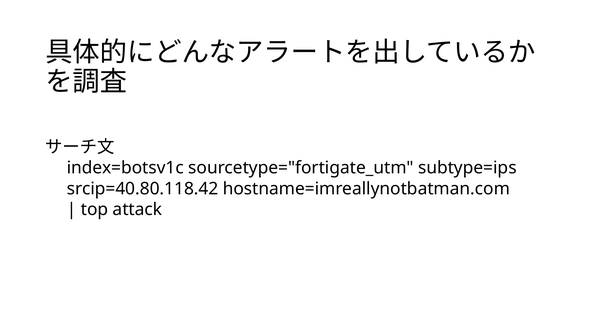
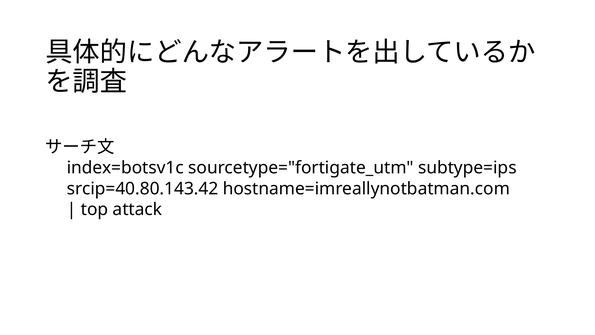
srcip=40.80.118.42: srcip=40.80.118.42 -> srcip=40.80.143.42 (143, 188)
